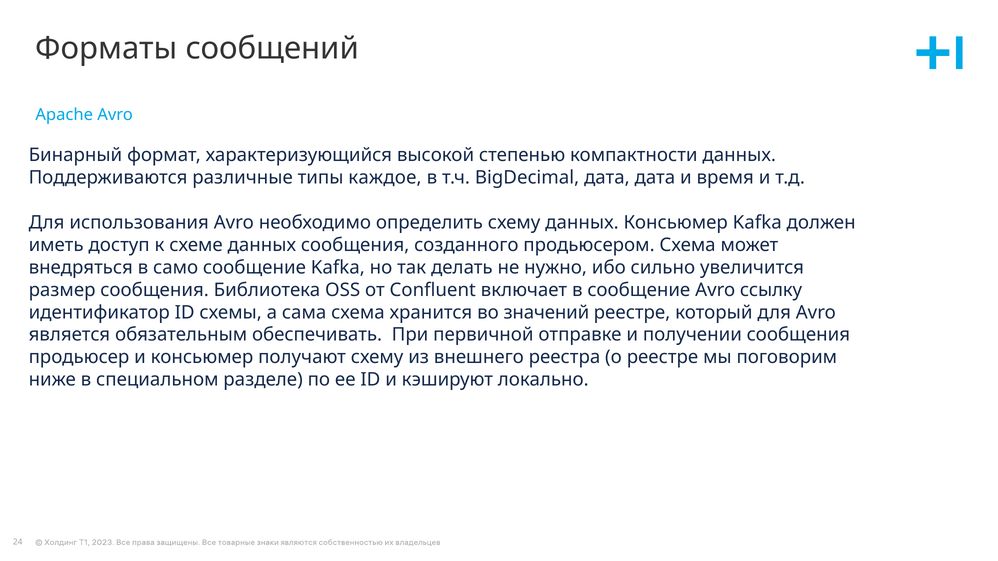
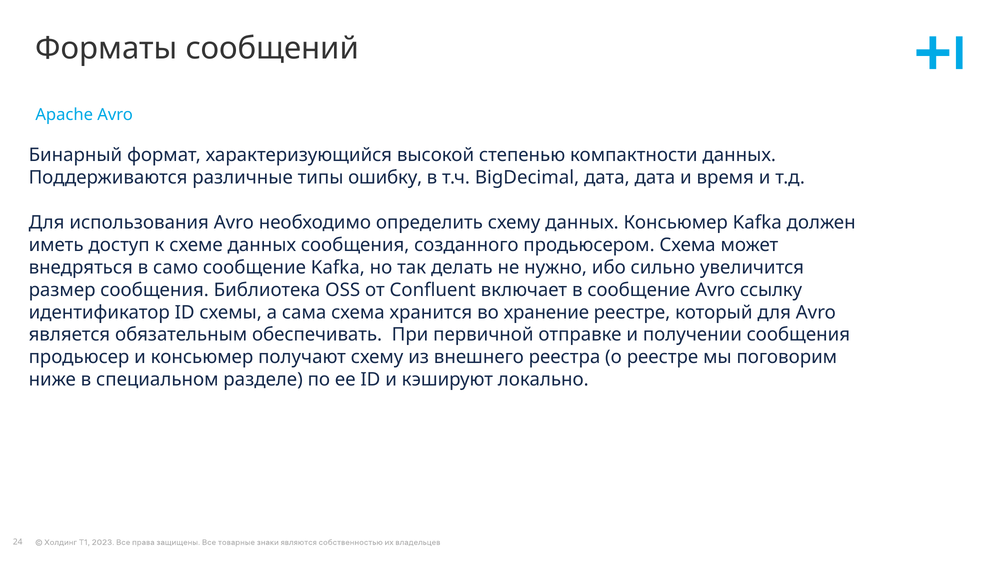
каждое: каждое -> ошибку (385, 178)
значений: значений -> хранение (546, 313)
